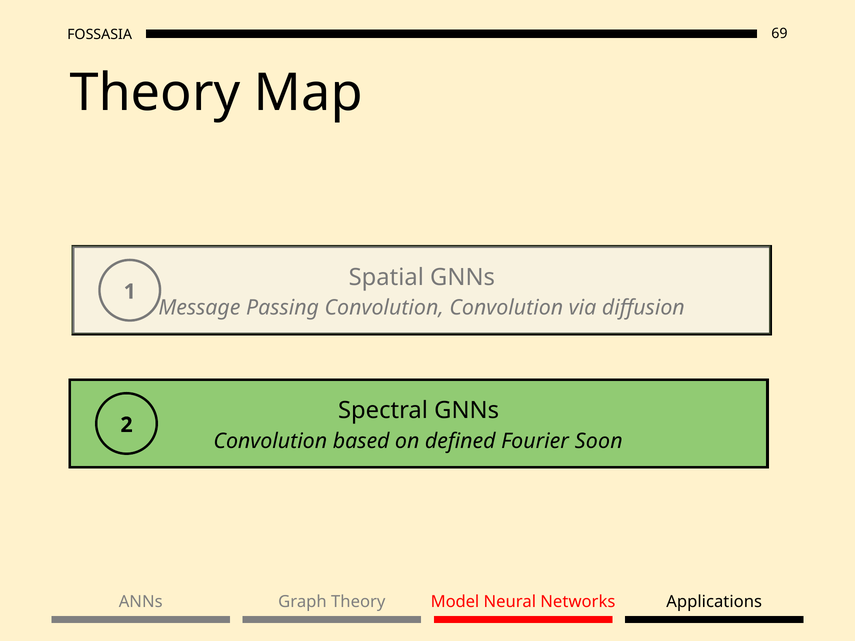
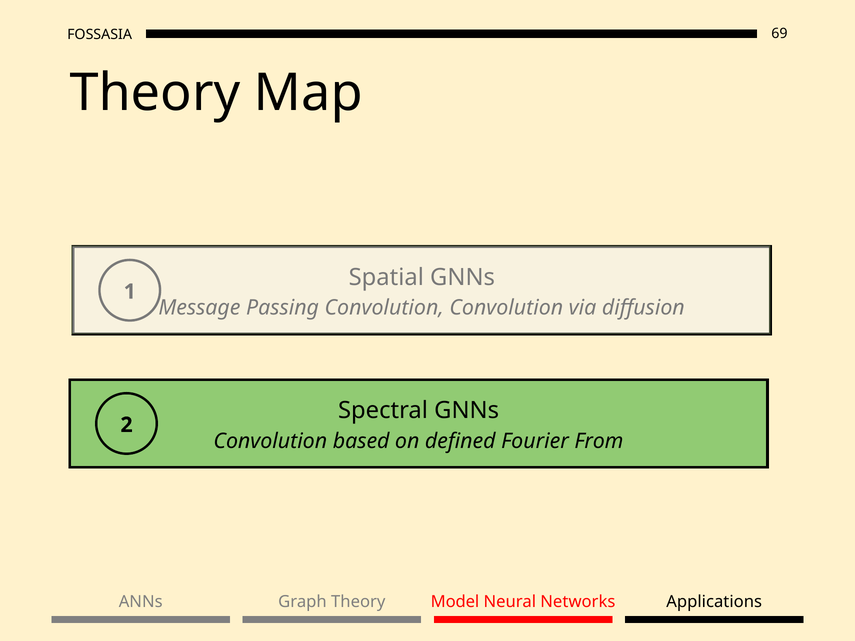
Soon: Soon -> From (599, 441)
